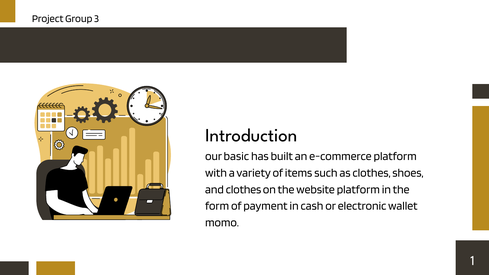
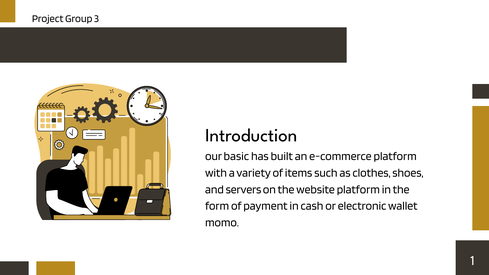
and clothes: clothes -> servers (244, 190)
